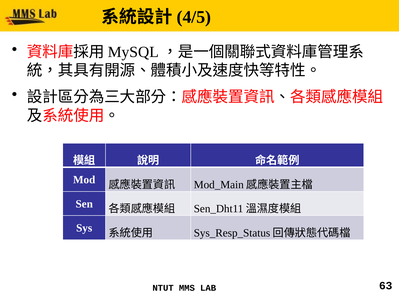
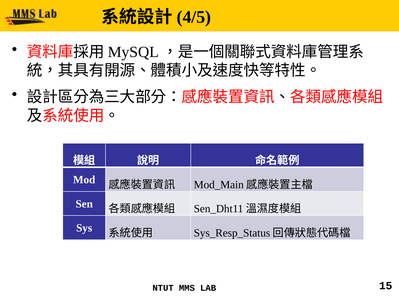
63: 63 -> 15 (386, 286)
